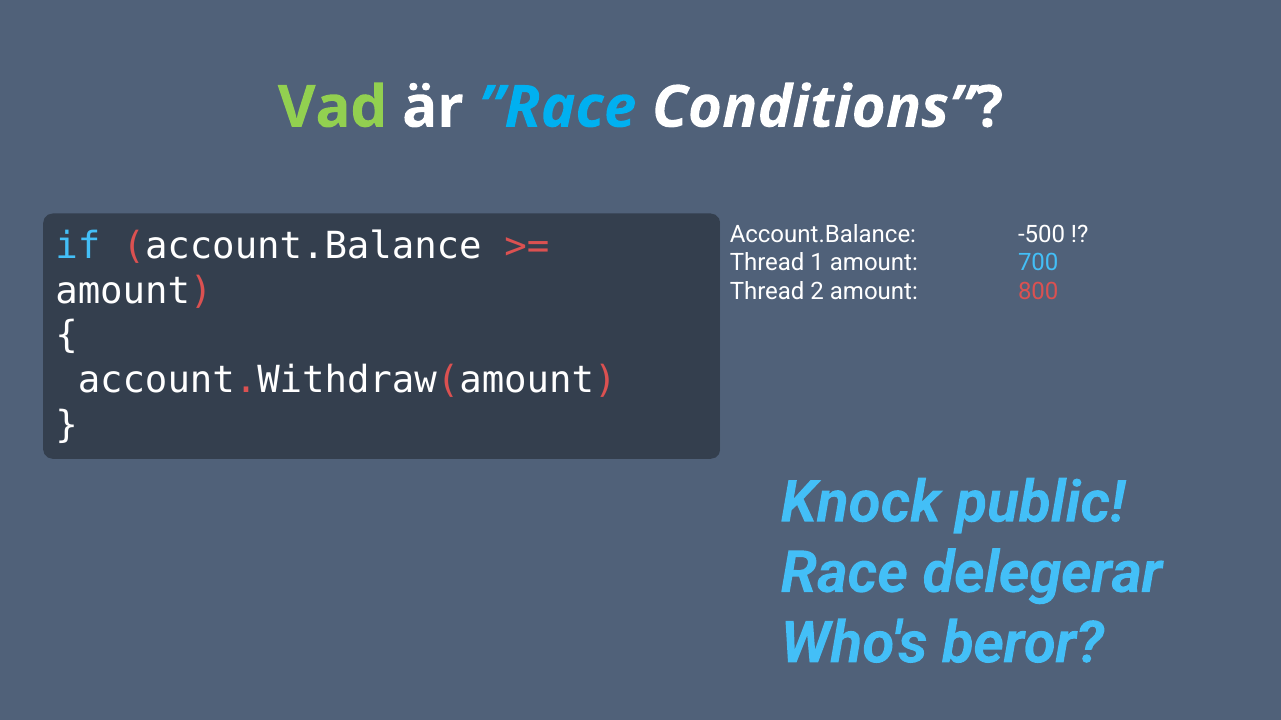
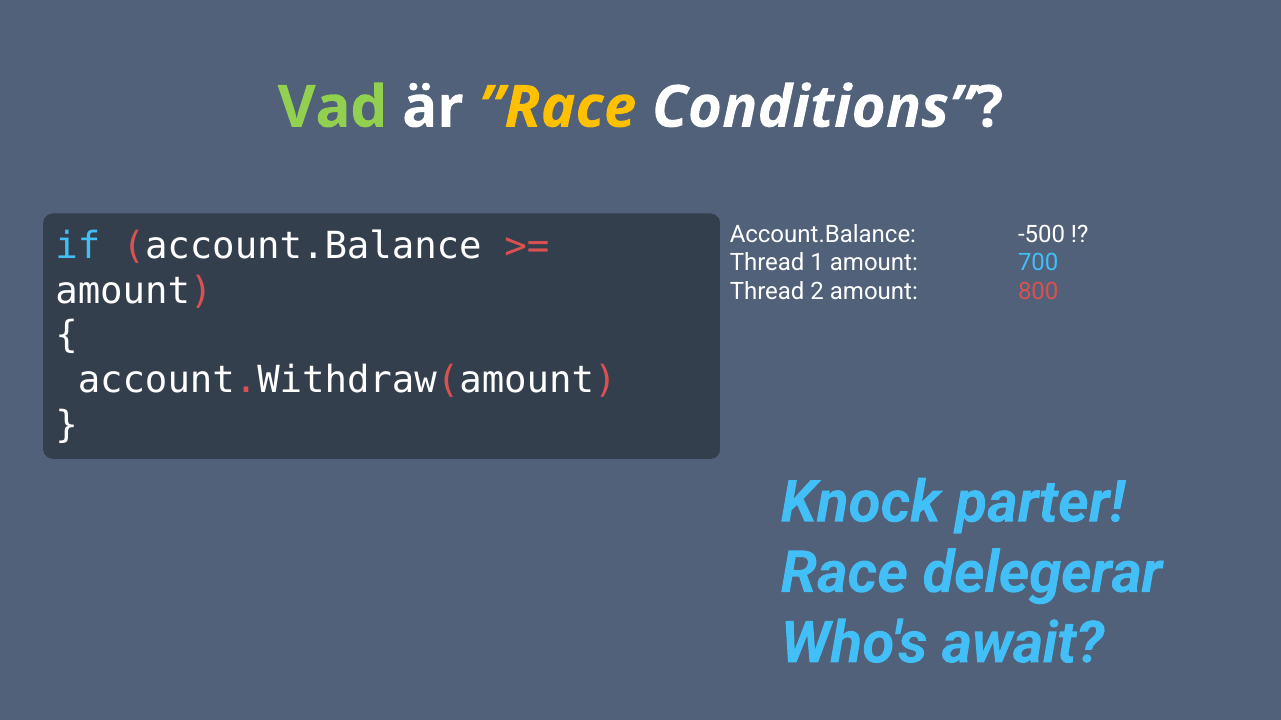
”Race colour: light blue -> yellow (558, 108)
public: public -> parter (1040, 503)
beror: beror -> await (1023, 644)
